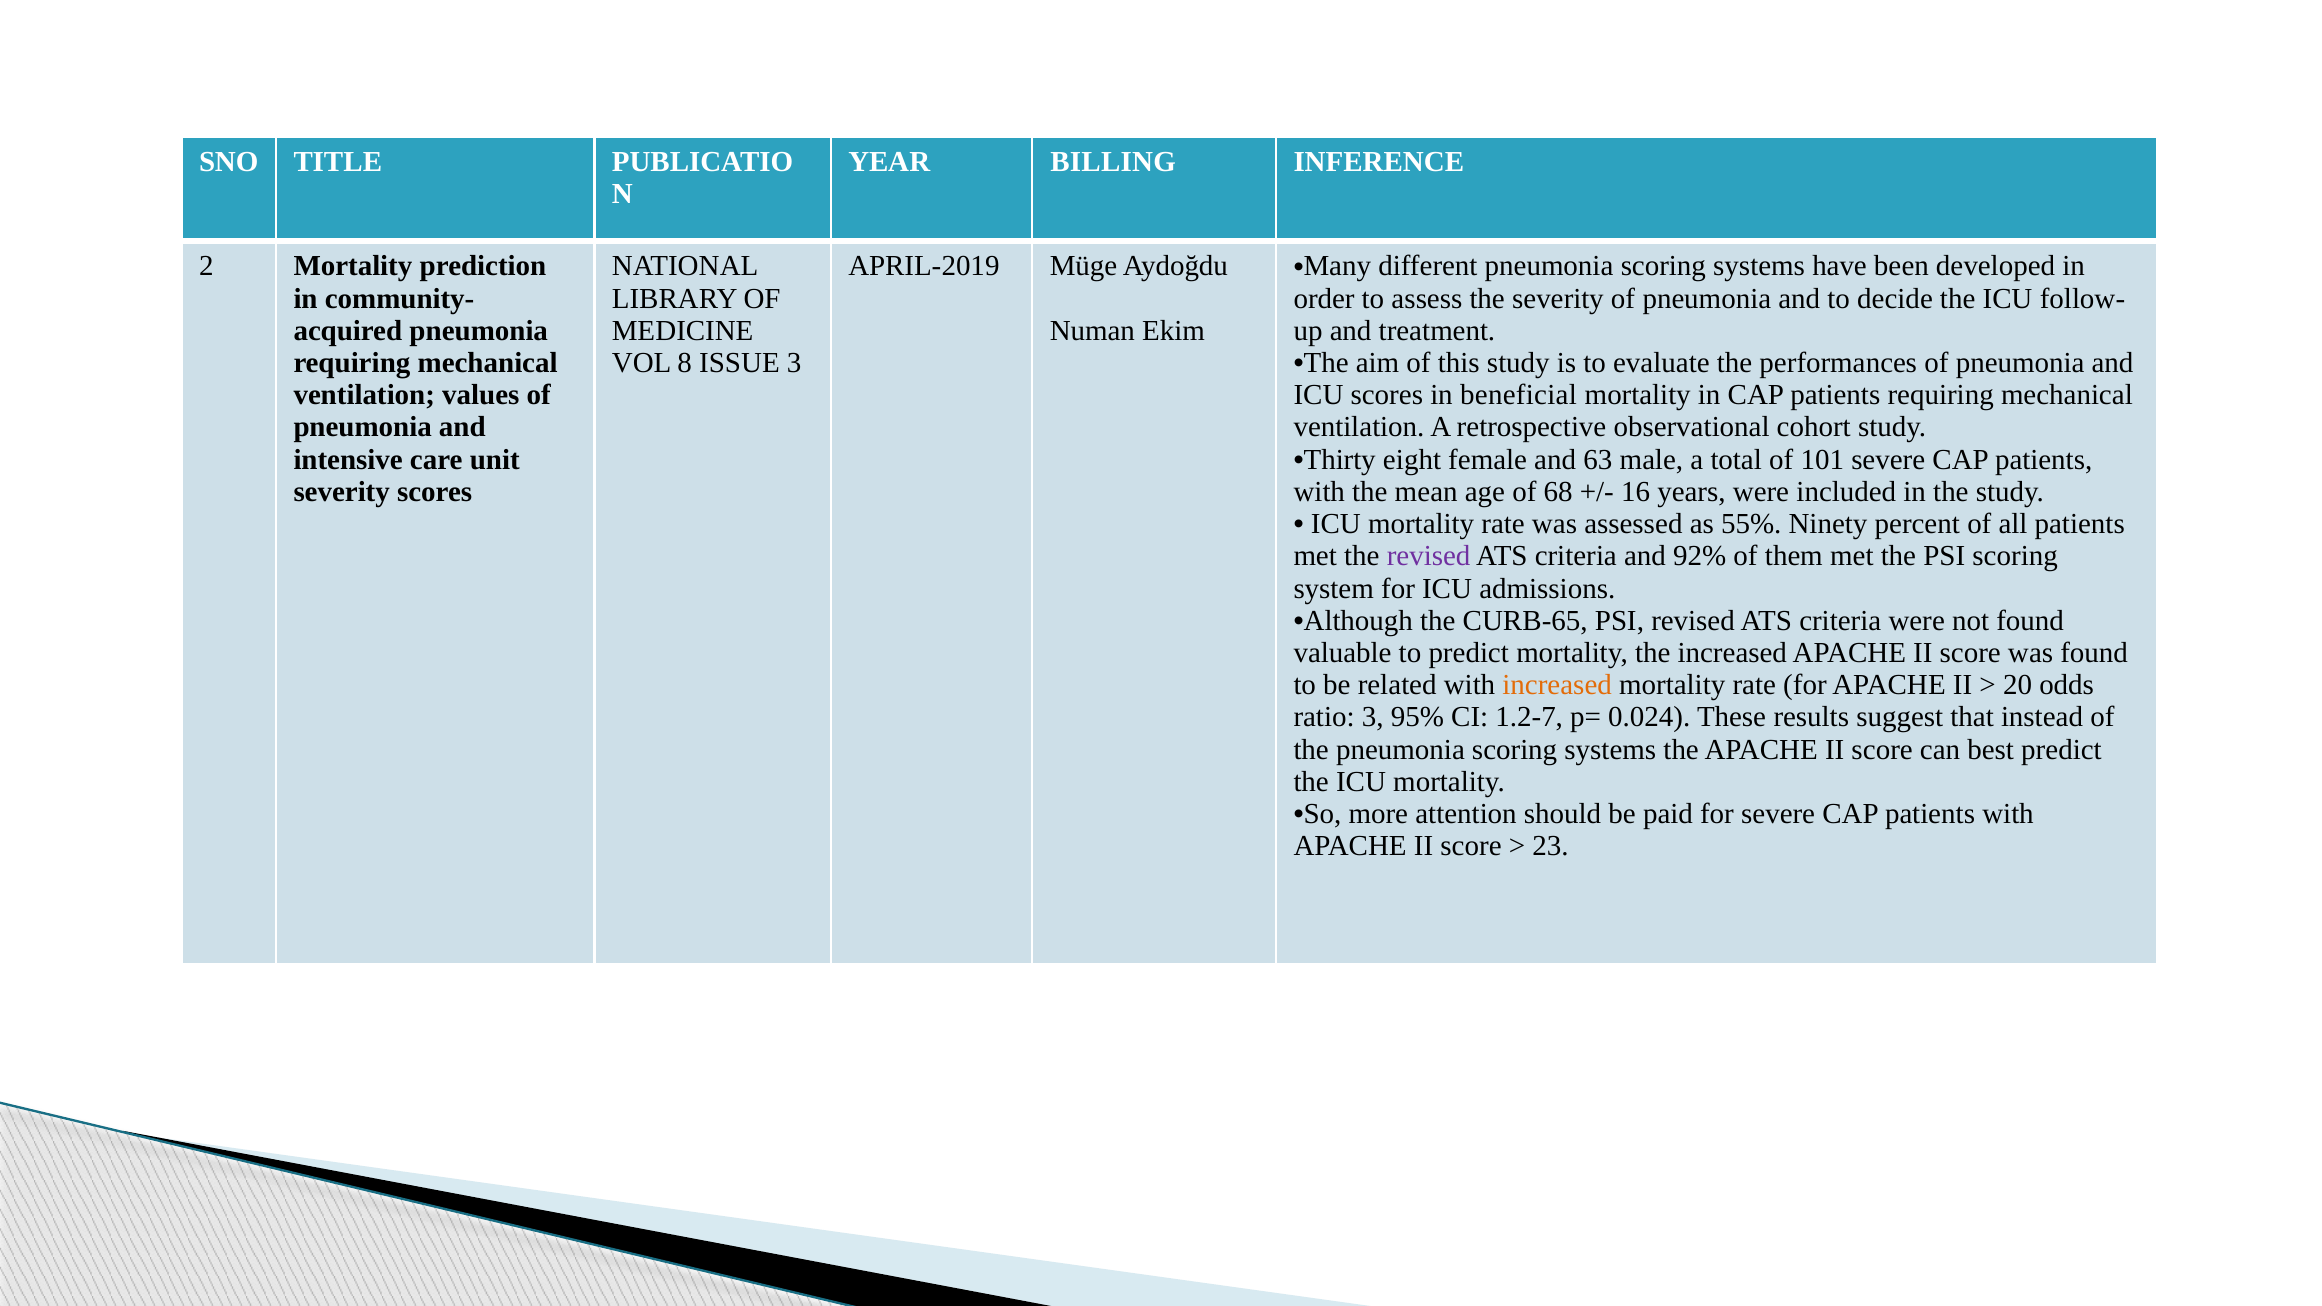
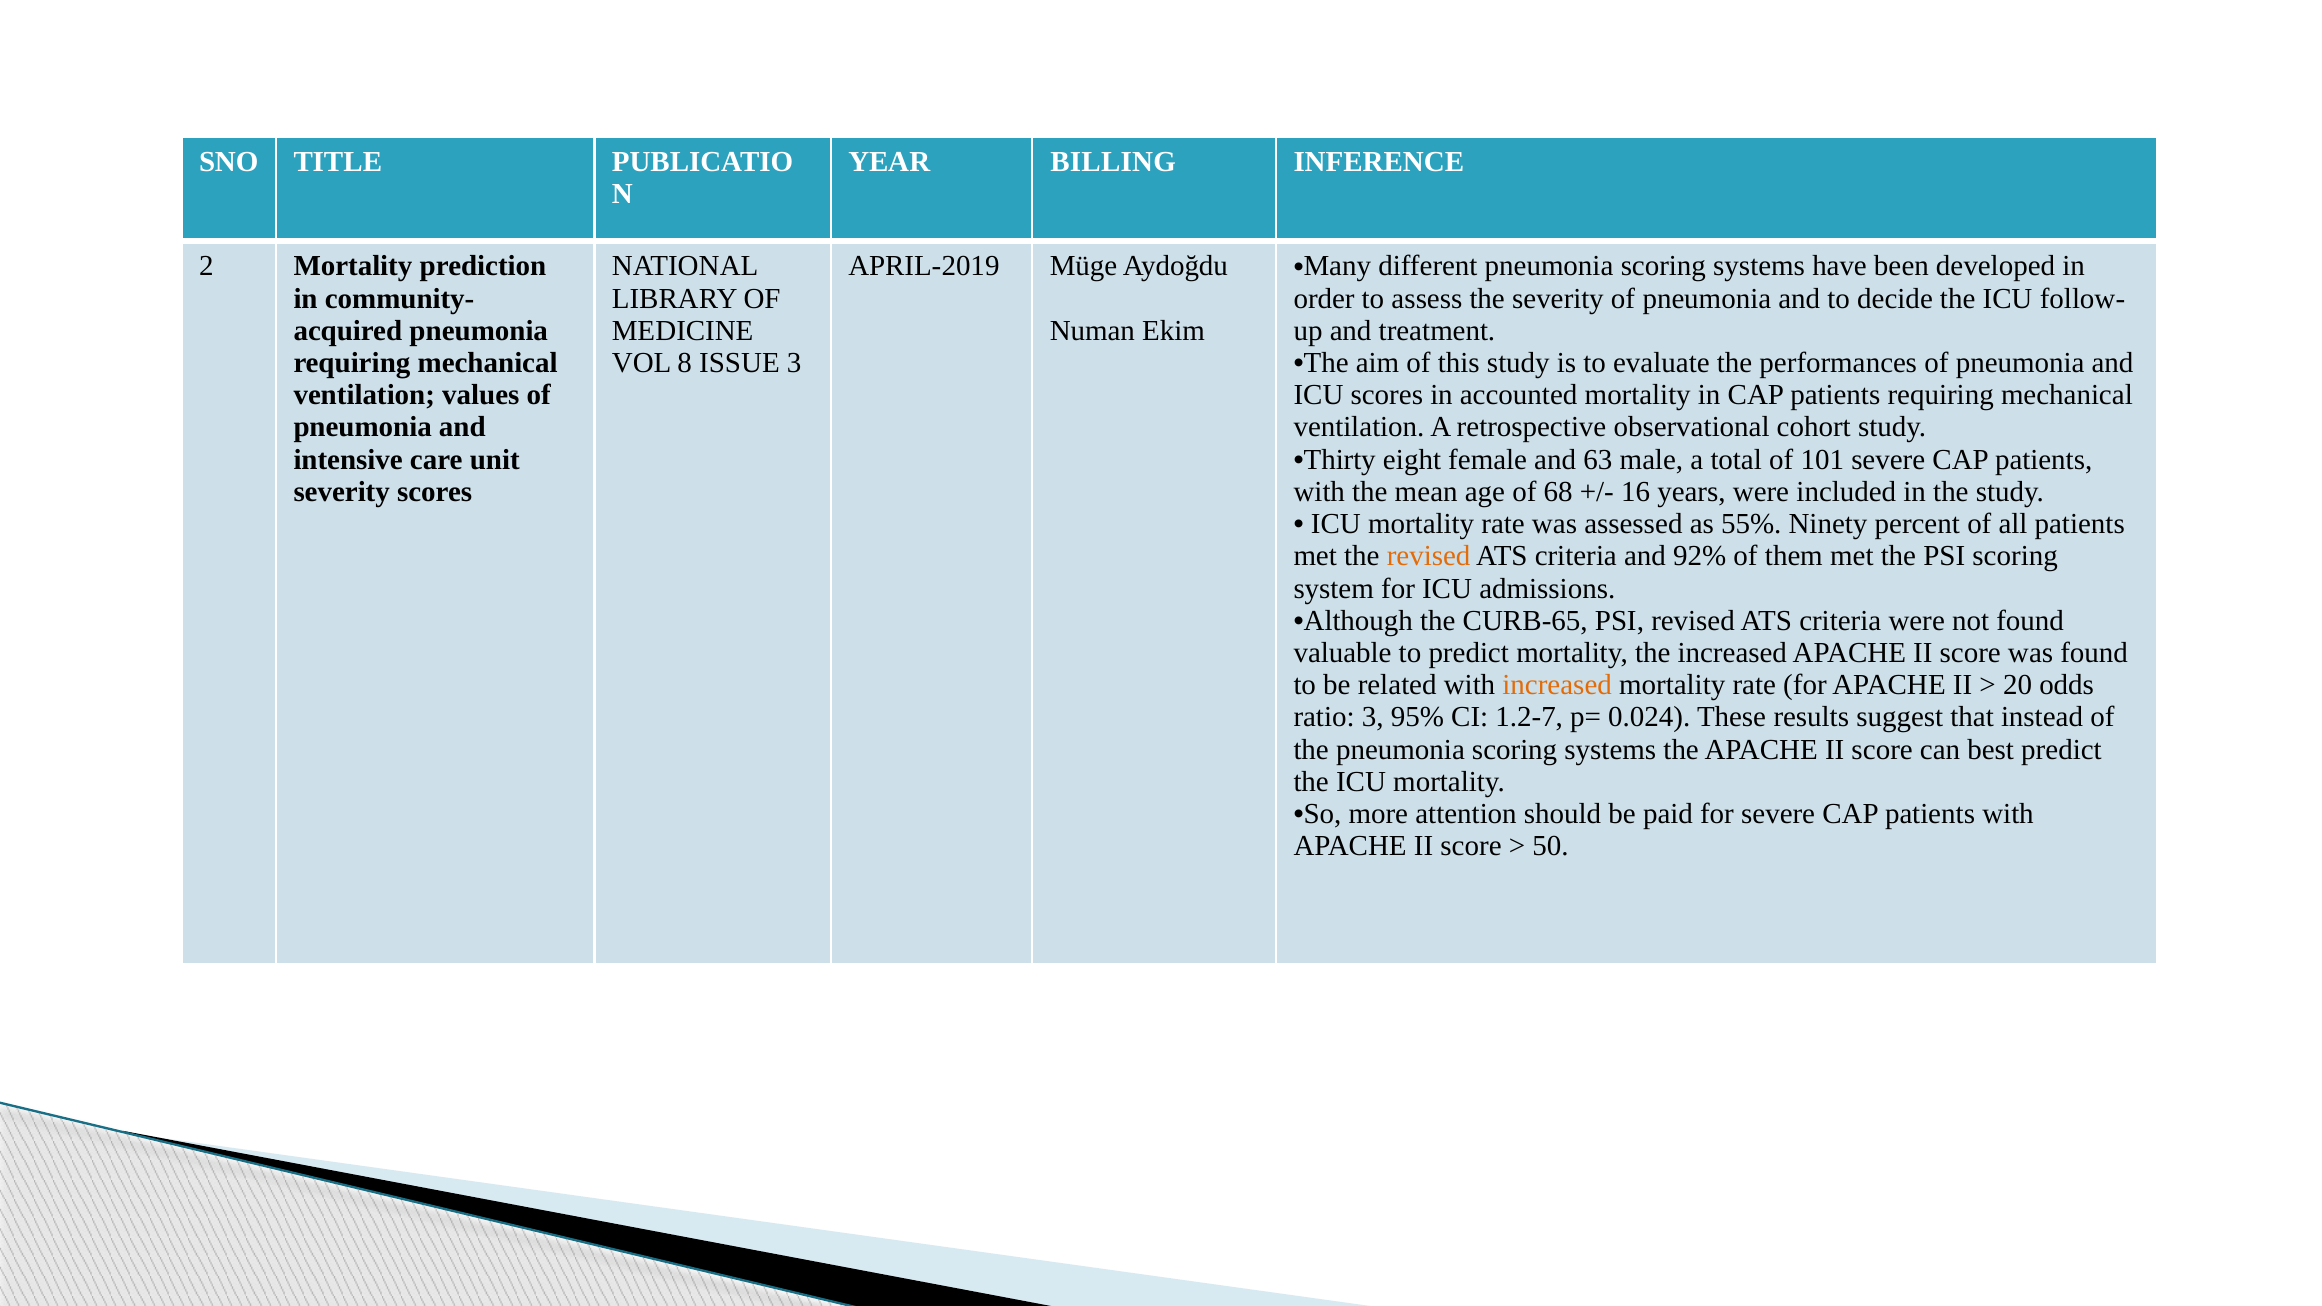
beneficial: beneficial -> accounted (1519, 395)
revised colour: purple -> orange (1429, 556)
23: 23 -> 50 (1550, 846)
